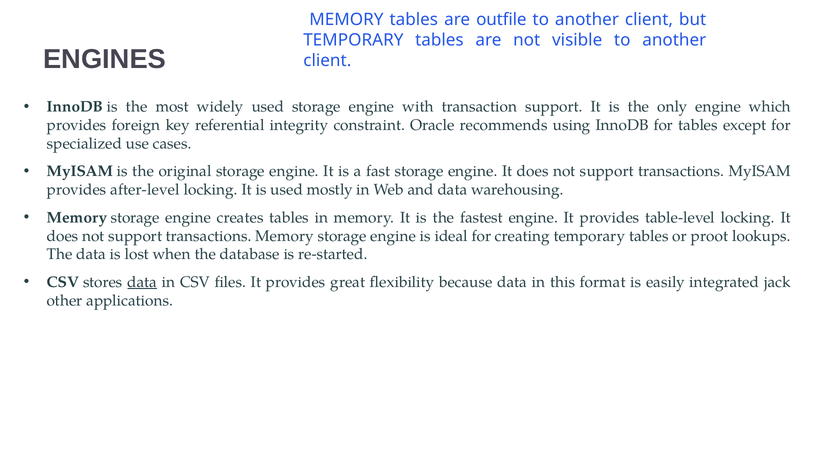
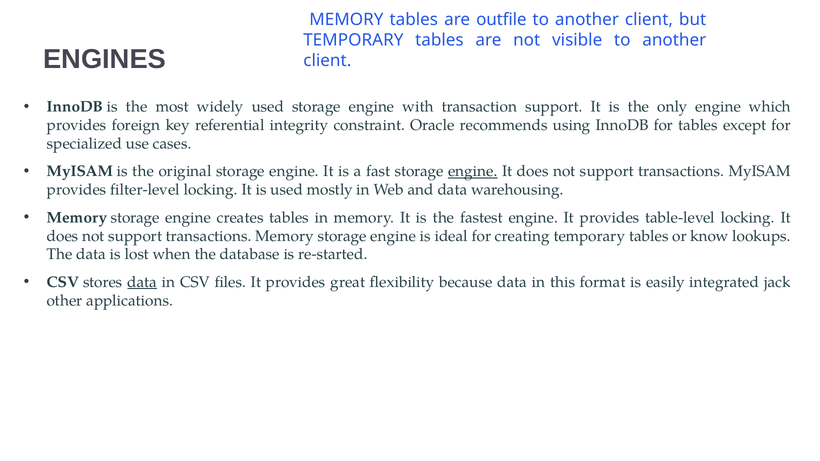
engine underline: none -> present (473, 171)
after-level: after-level -> filter-level (145, 190)
proot: proot -> know (710, 236)
